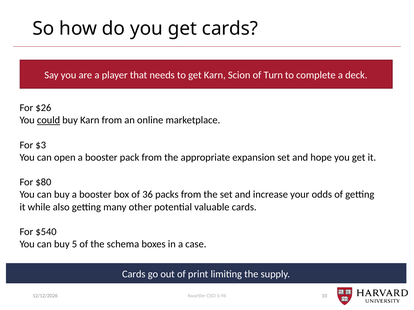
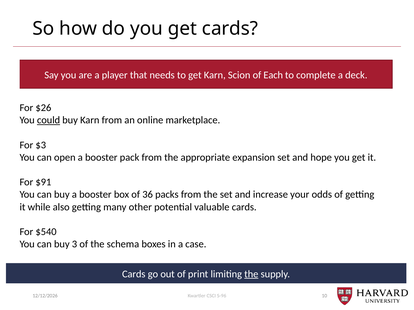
Turn: Turn -> Each (273, 75)
$80: $80 -> $91 (43, 182)
5: 5 -> 3 (75, 245)
the underline: none -> present (251, 274)
